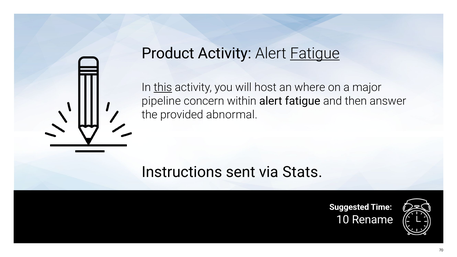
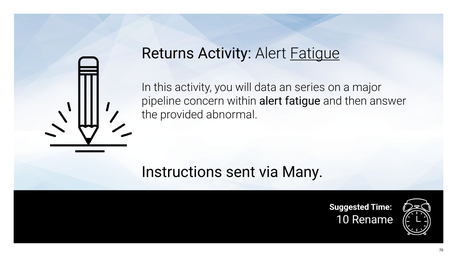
Product: Product -> Returns (168, 53)
this underline: present -> none (163, 87)
host: host -> data (265, 87)
where: where -> series (310, 87)
Stats: Stats -> Many (303, 172)
